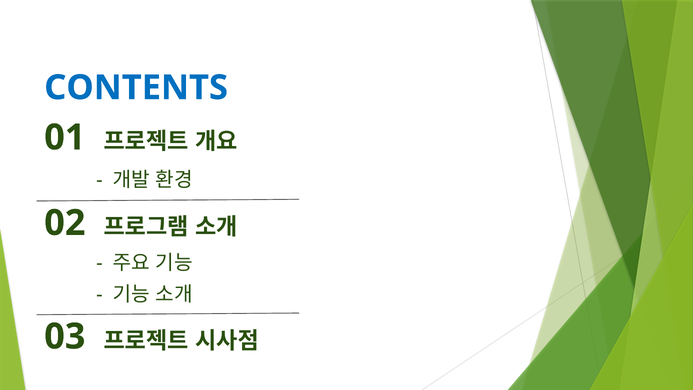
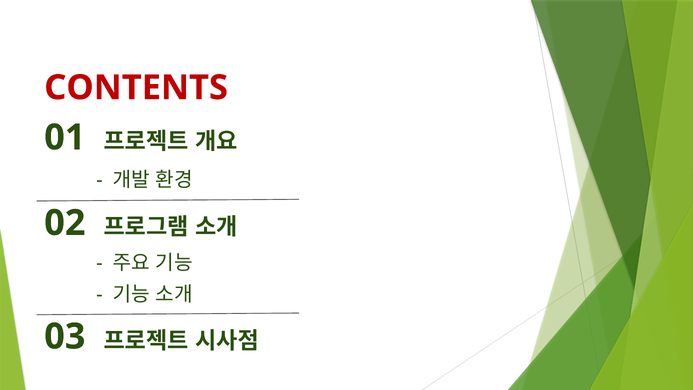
CONTENTS colour: blue -> red (136, 88)
